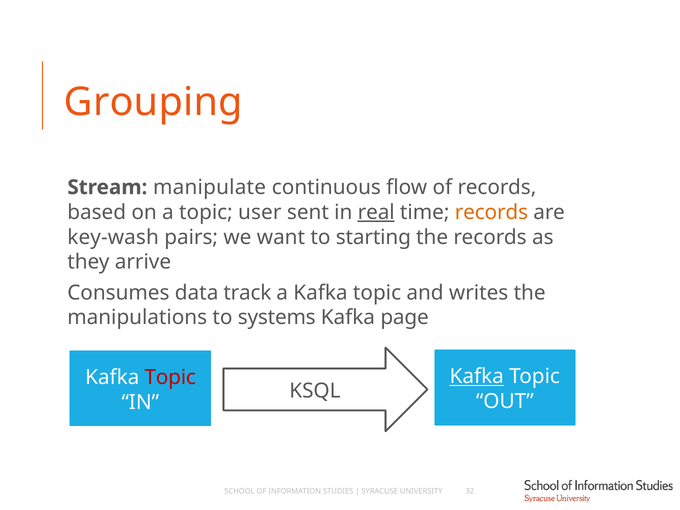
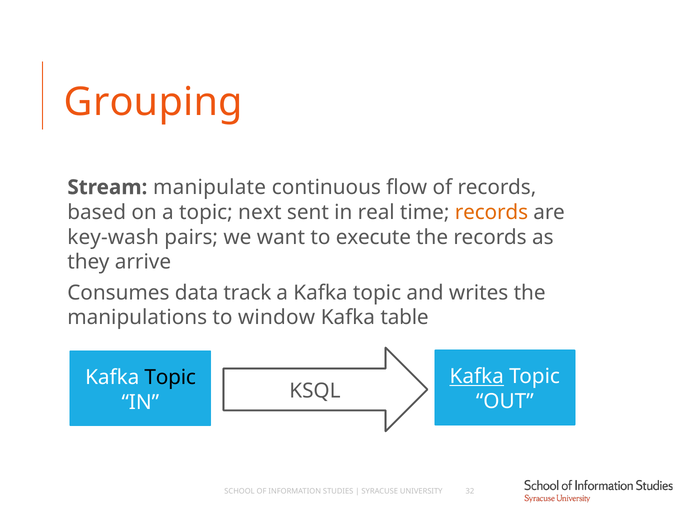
user: user -> next (260, 212)
real underline: present -> none (376, 212)
starting: starting -> execute (373, 237)
systems: systems -> window (277, 318)
page: page -> table (405, 318)
Topic colour: red -> black (170, 377)
